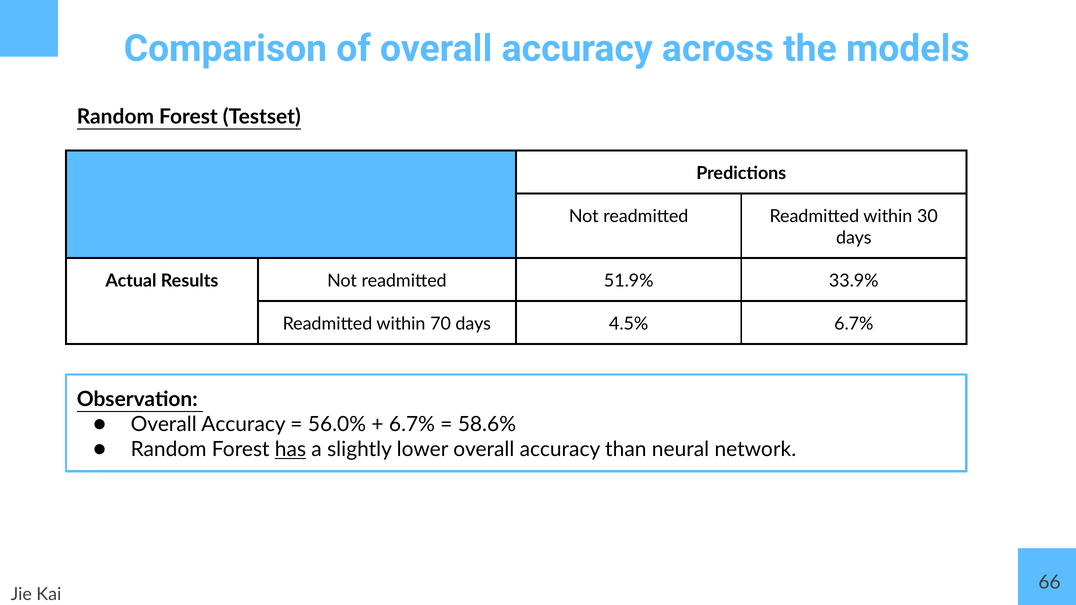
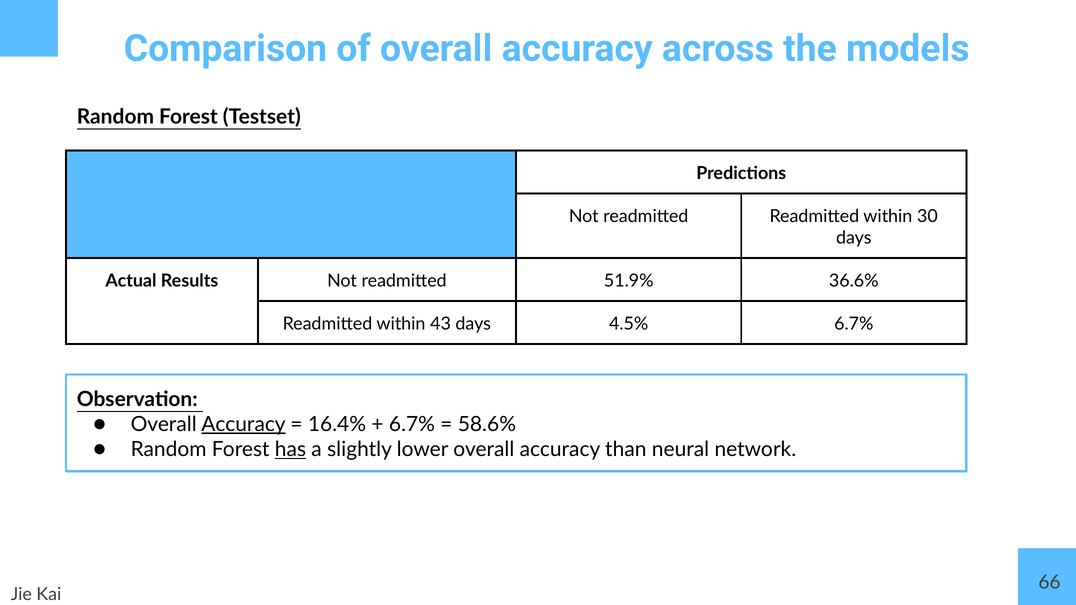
33.9%: 33.9% -> 36.6% (854, 281)
70: 70 -> 43 (441, 324)
Accuracy underline: none -> present (243, 424)
56.0%: 56.0% -> 16.4% (337, 424)
